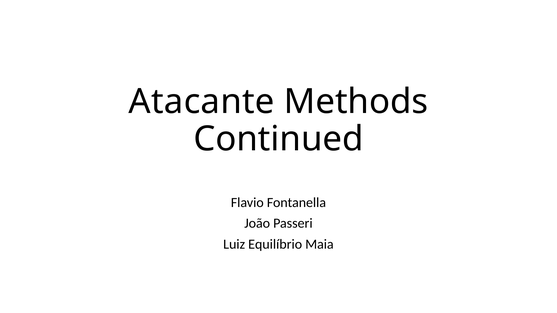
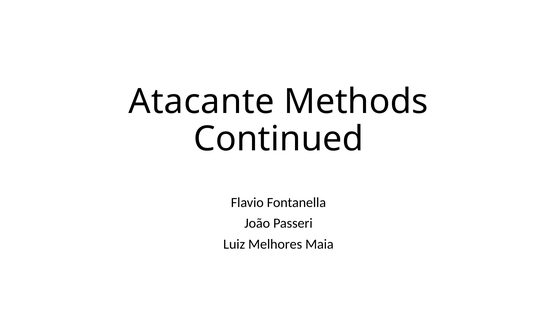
Equilíbrio: Equilíbrio -> Melhores (275, 244)
